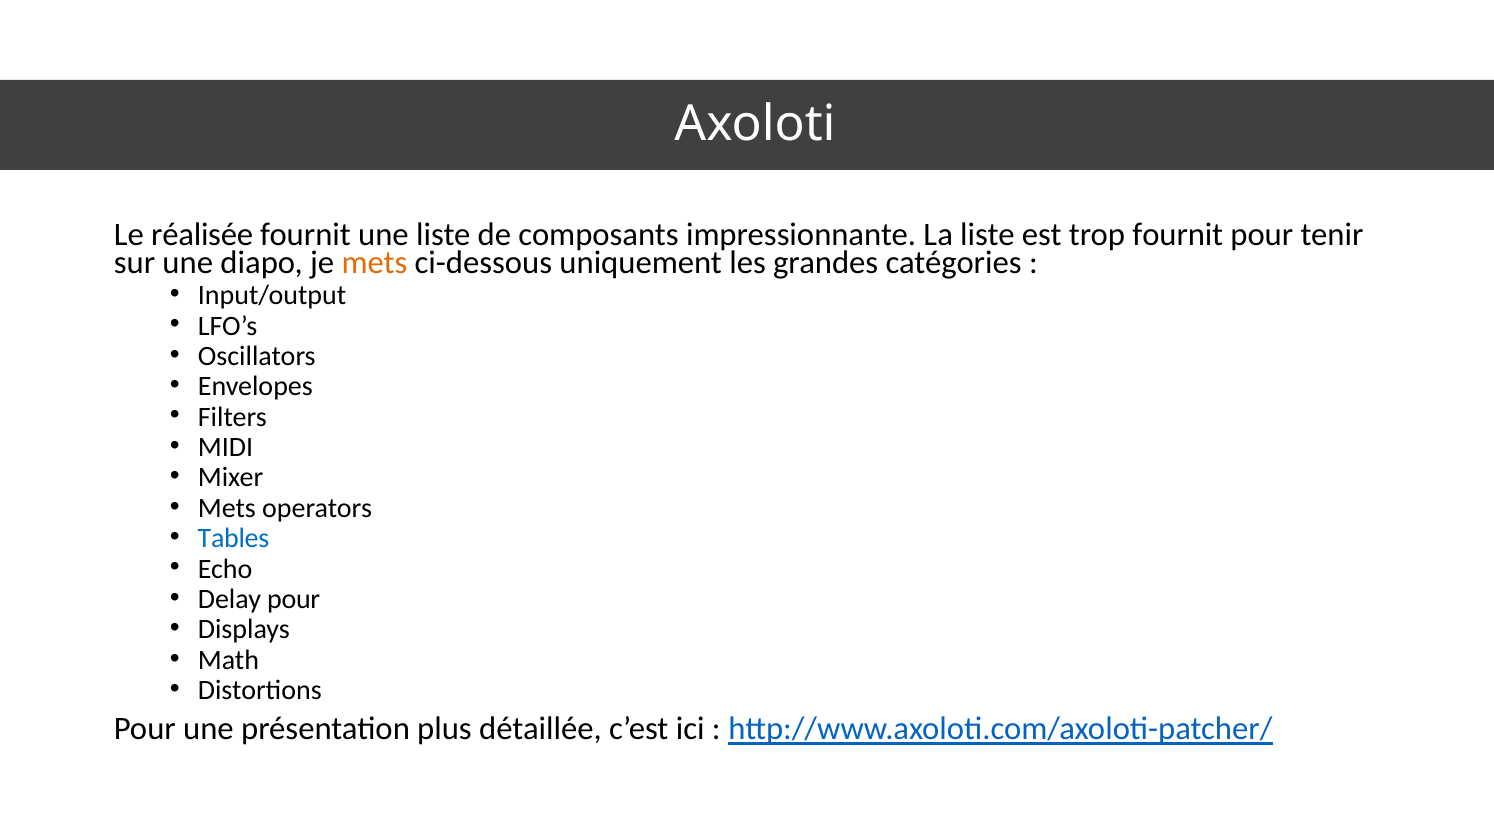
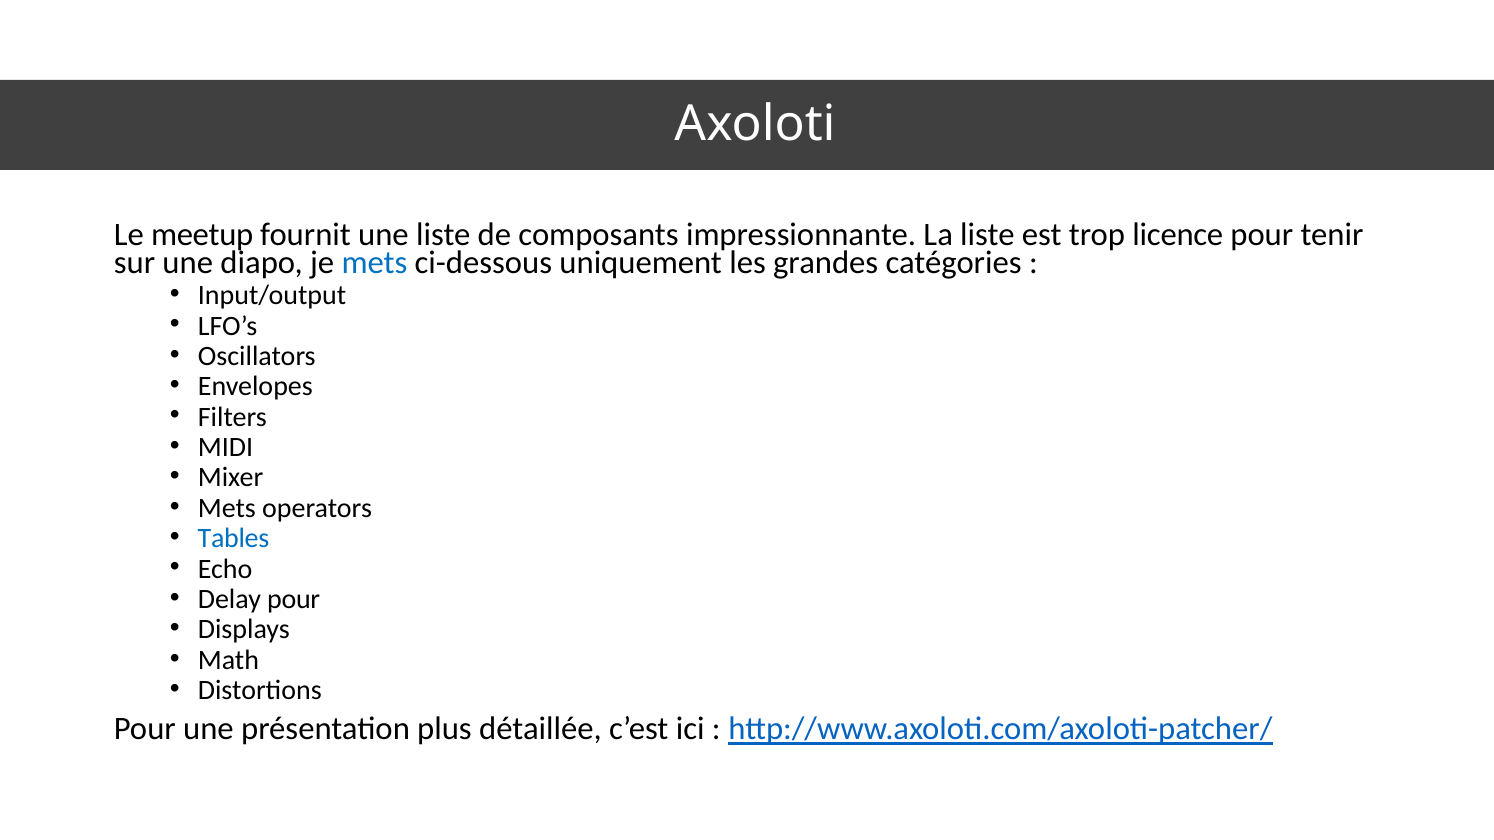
réalisée: réalisée -> meetup (202, 235)
trop fournit: fournit -> licence (1178, 235)
mets colour: orange -> blue (374, 263)
